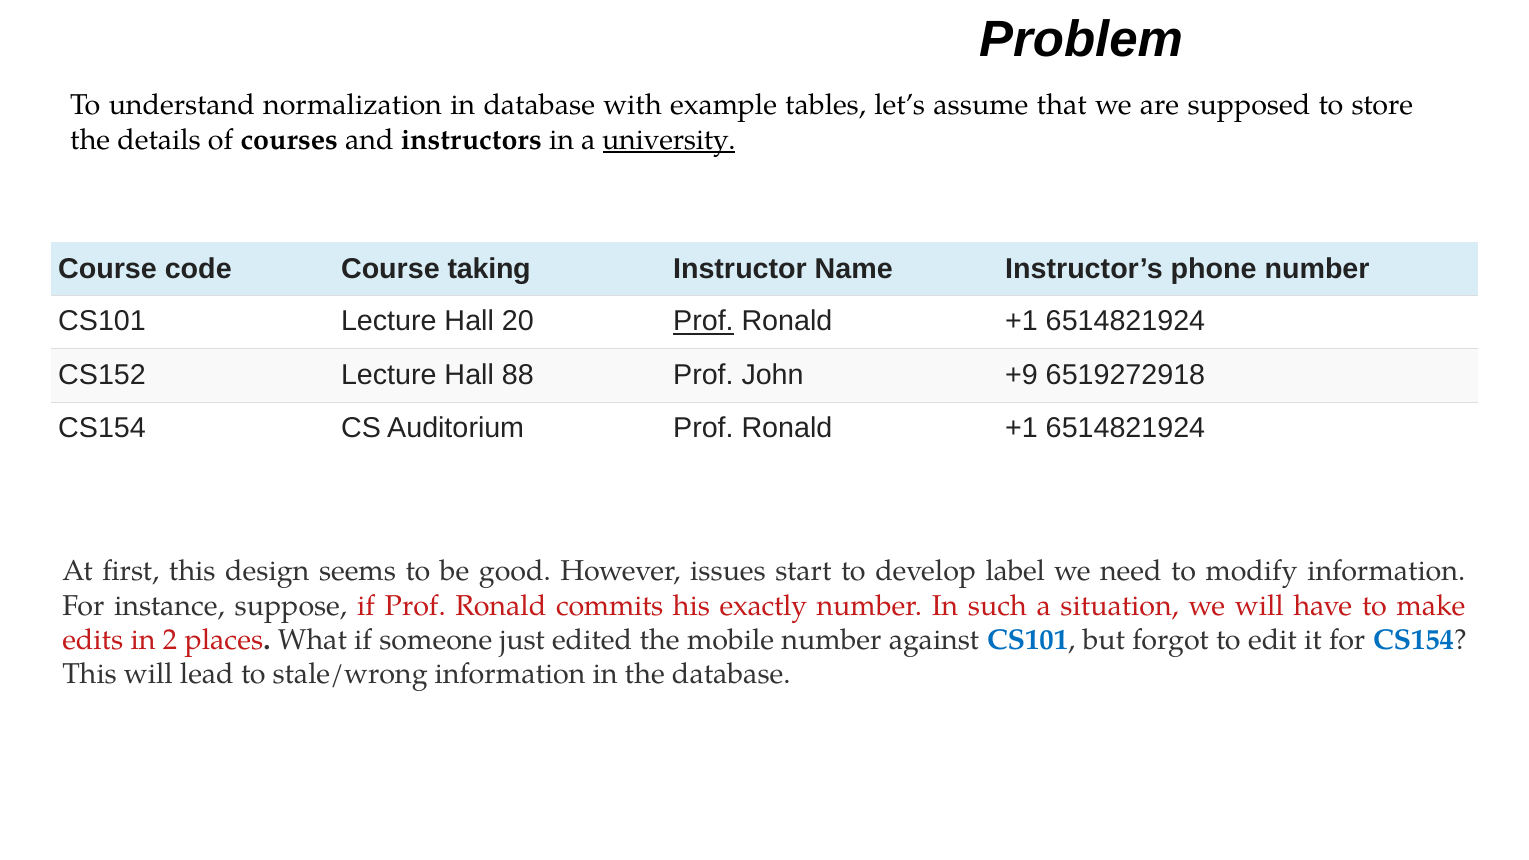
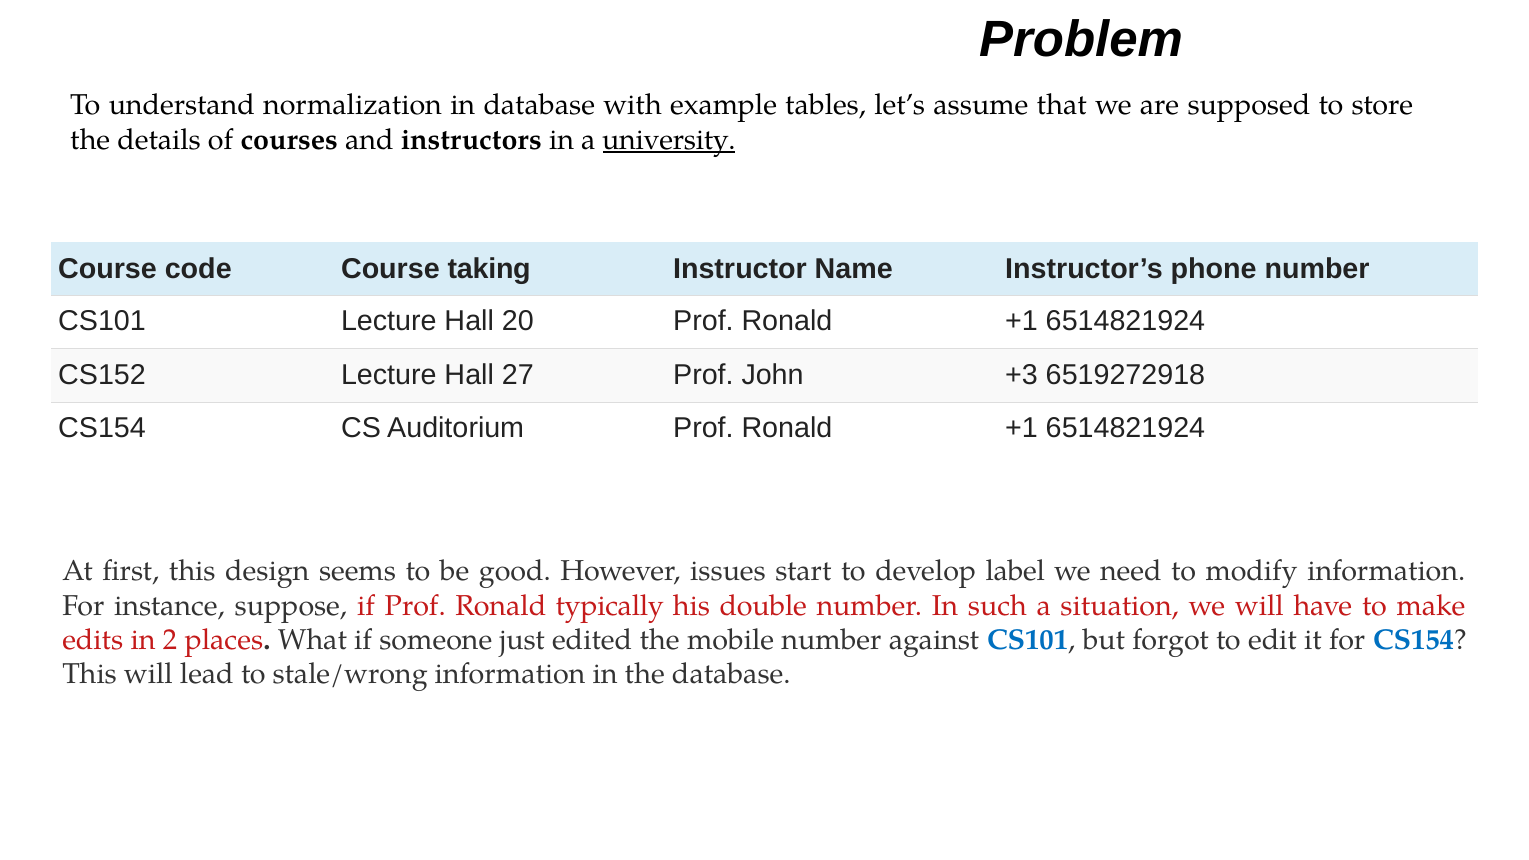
Prof underline: present -> none (703, 321)
88: 88 -> 27 (518, 375)
+9: +9 -> +3 (1022, 375)
commits: commits -> typically (610, 606)
exactly: exactly -> double (763, 606)
